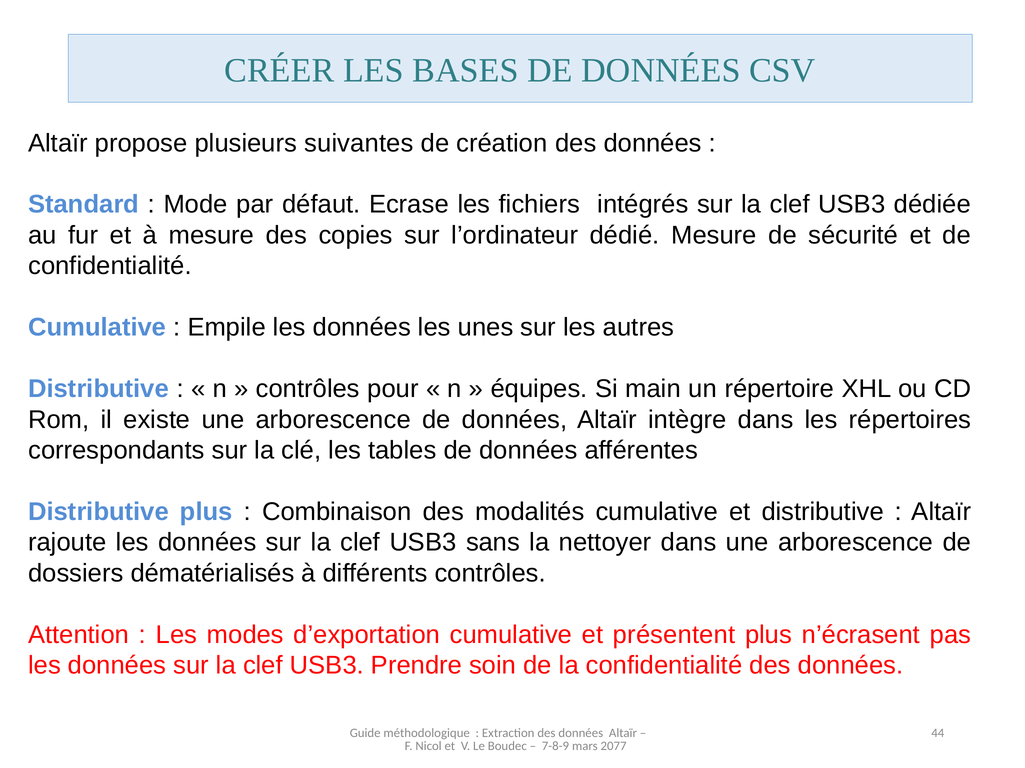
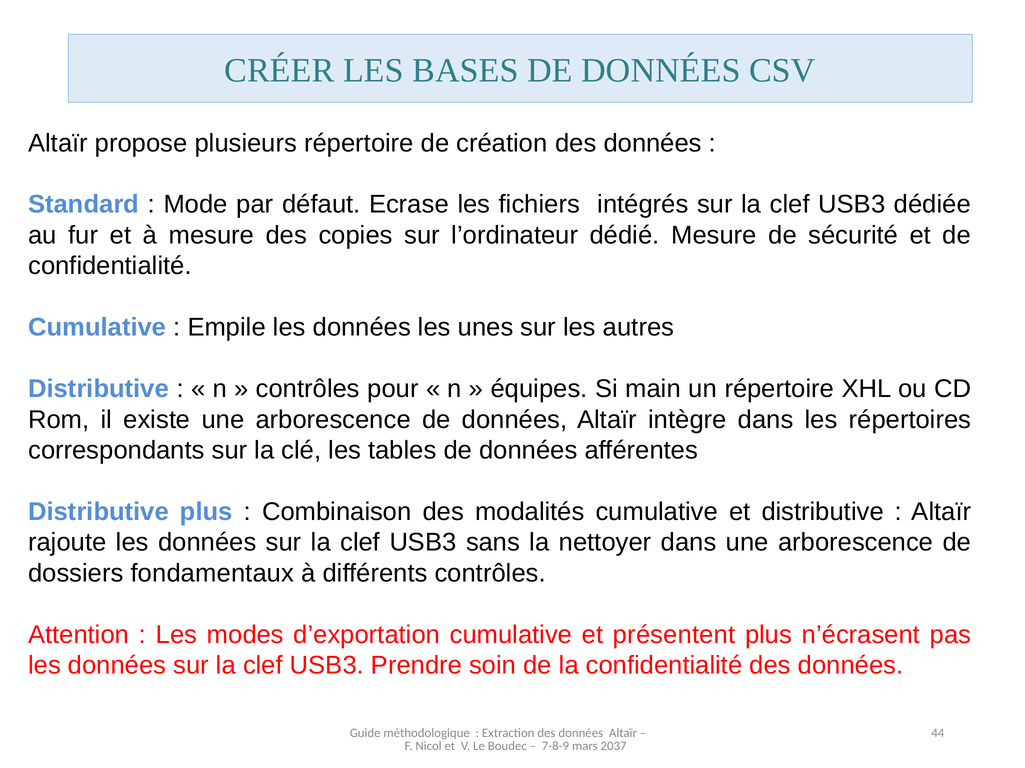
plusieurs suivantes: suivantes -> répertoire (359, 143)
dématérialisés: dématérialisés -> fondamentaux (212, 574)
2077: 2077 -> 2037 (614, 747)
